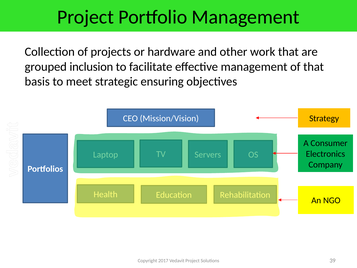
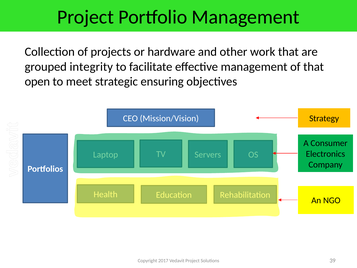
inclusion: inclusion -> integrity (91, 67)
basis: basis -> open (37, 82)
